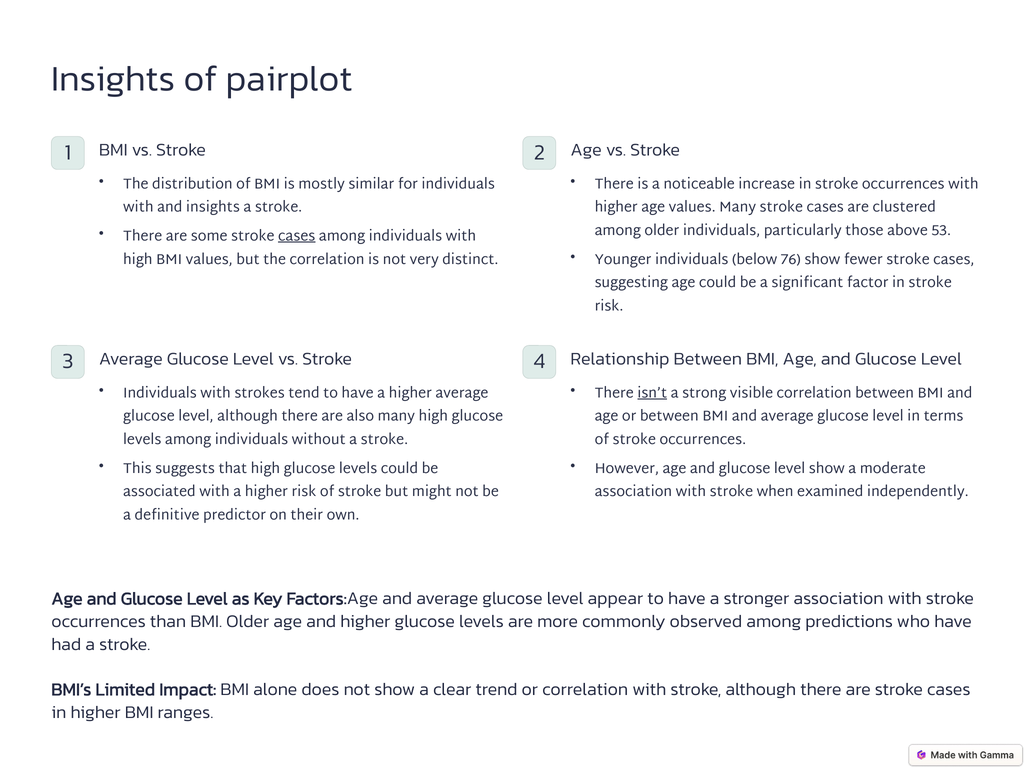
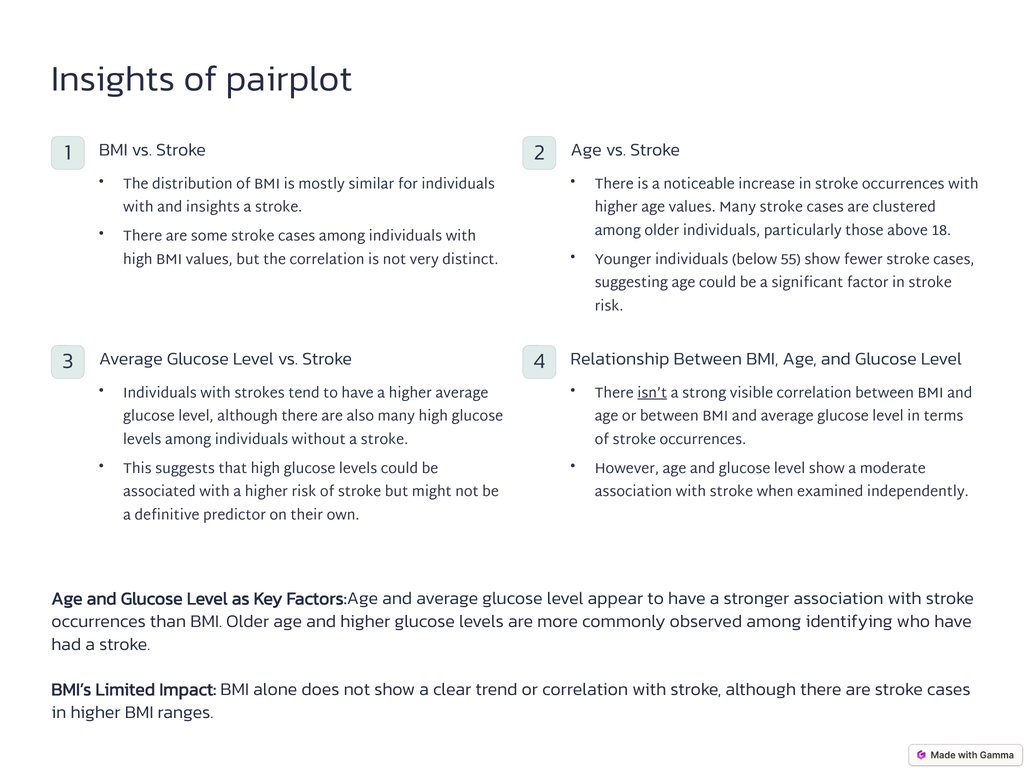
53: 53 -> 18 (941, 230)
cases underline: present -> none (297, 236)
76: 76 -> 55 (791, 259)
predictions: predictions -> identifying (849, 621)
